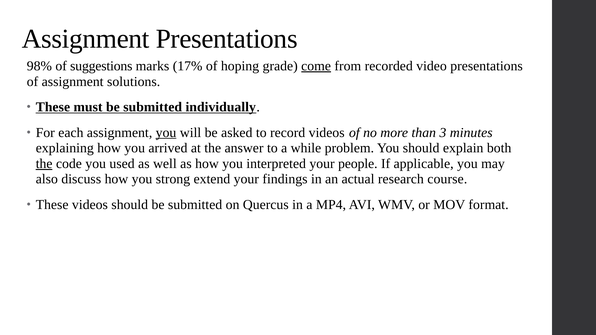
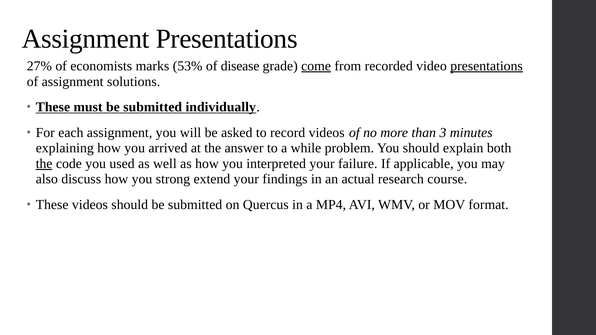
98%: 98% -> 27% (39, 66)
suggestions: suggestions -> economists (101, 66)
17%: 17% -> 53% (188, 66)
hoping: hoping -> disease (240, 66)
presentations underline: none -> present (487, 66)
you underline: present -> none (166, 133)
people: people -> failure (358, 164)
